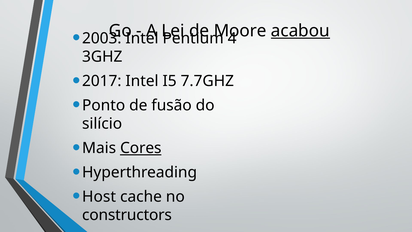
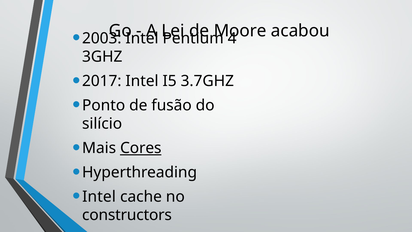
acabou underline: present -> none (300, 31)
7.7GHZ: 7.7GHZ -> 3.7GHZ (207, 81)
Host: Host -> Intel (99, 196)
